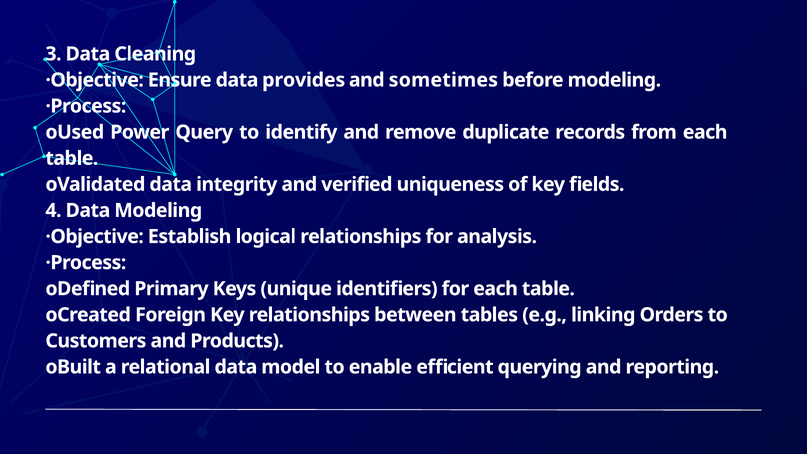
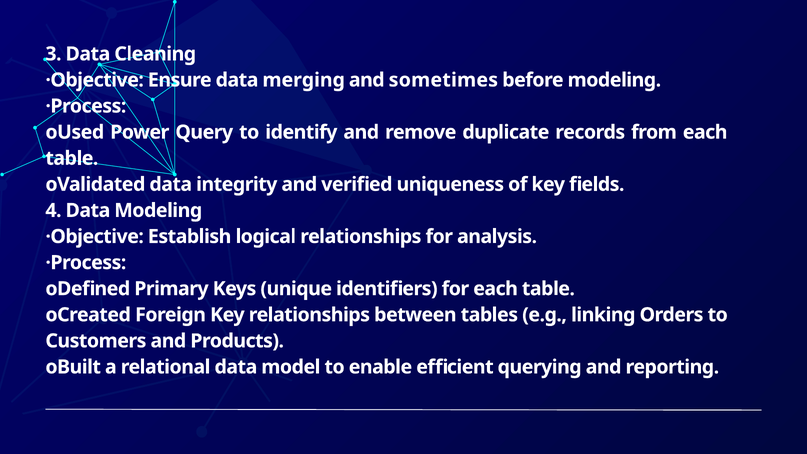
provides: provides -> merging (304, 80)
